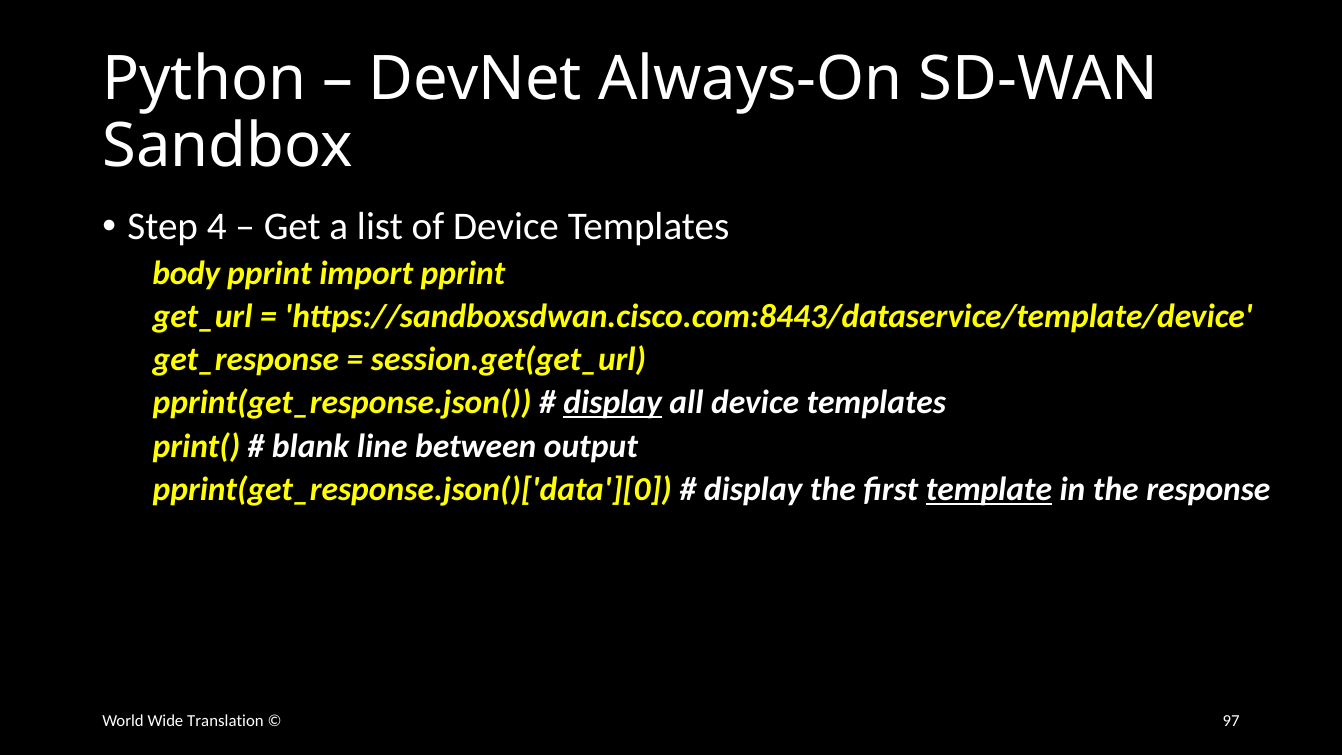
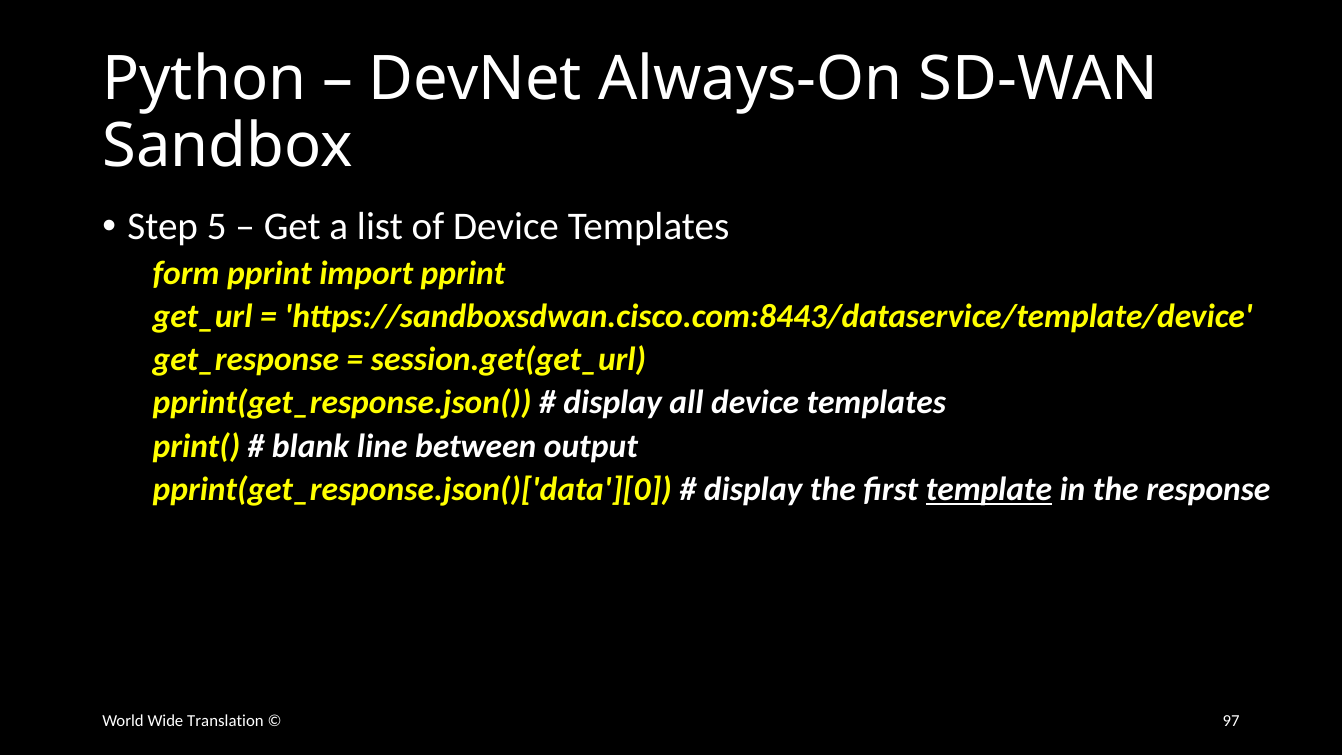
4: 4 -> 5 (217, 227)
body: body -> form (186, 273)
display underline: present -> none (613, 403)
